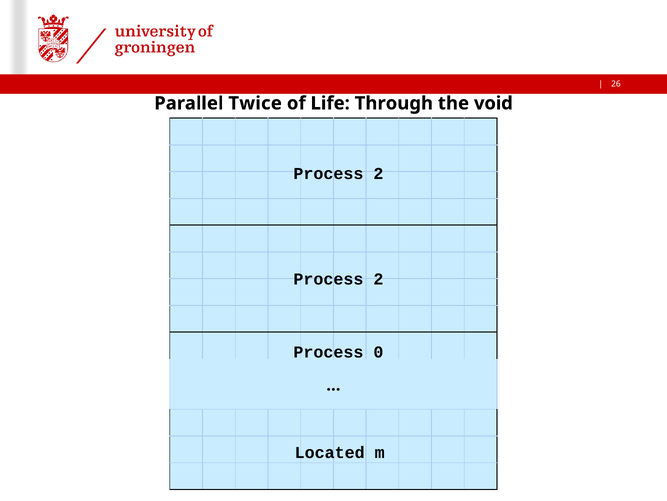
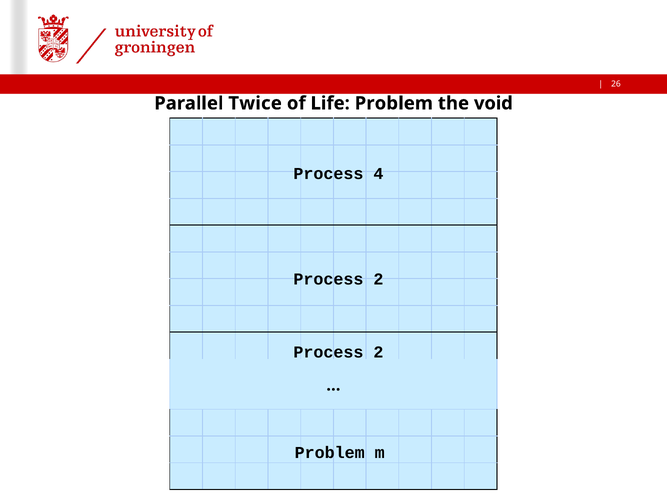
Life Through: Through -> Problem (394, 103)
2: 2 -> 4 (378, 174)
0: 0 -> 2 (378, 352)
Located: Located -> Problem (330, 452)
